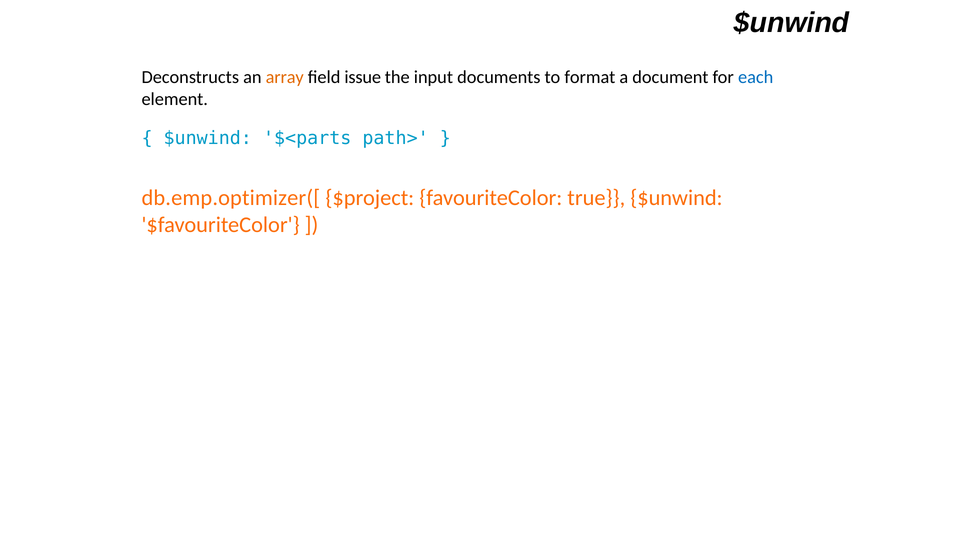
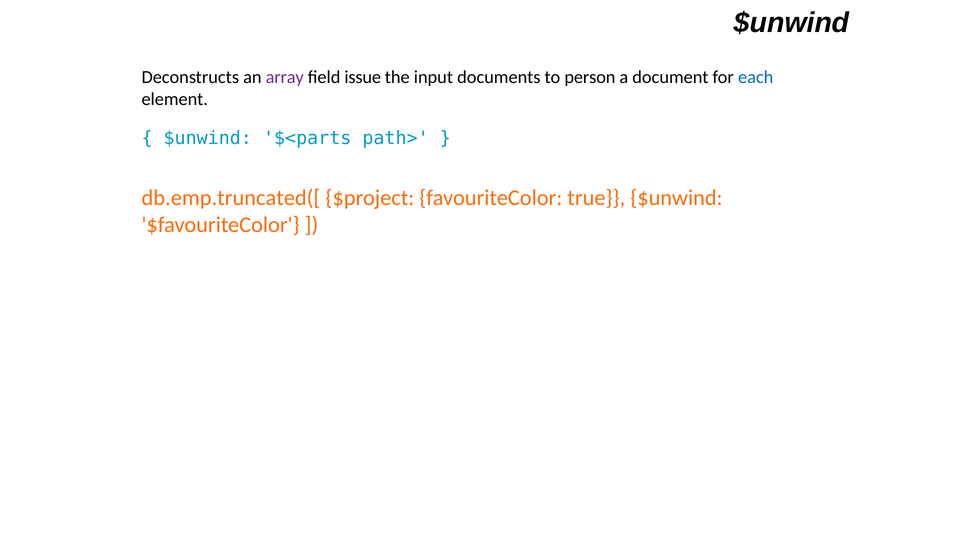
array colour: orange -> purple (285, 77)
format: format -> person (590, 77)
db.emp.optimizer([: db.emp.optimizer([ -> db.emp.truncated([ (231, 198)
